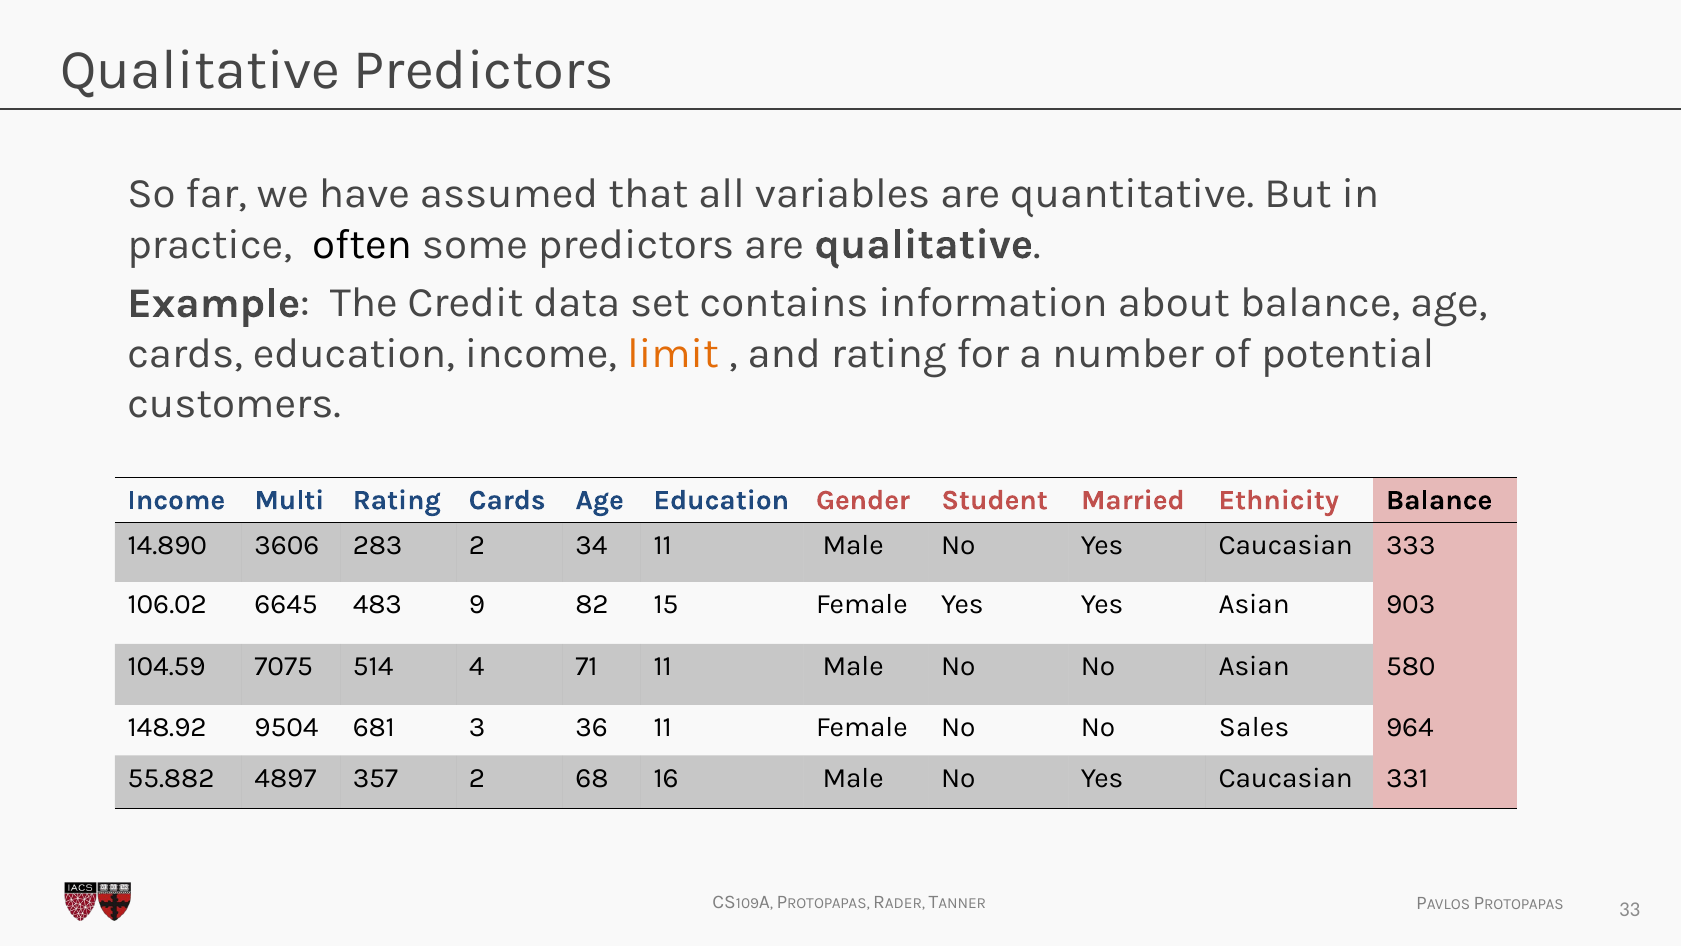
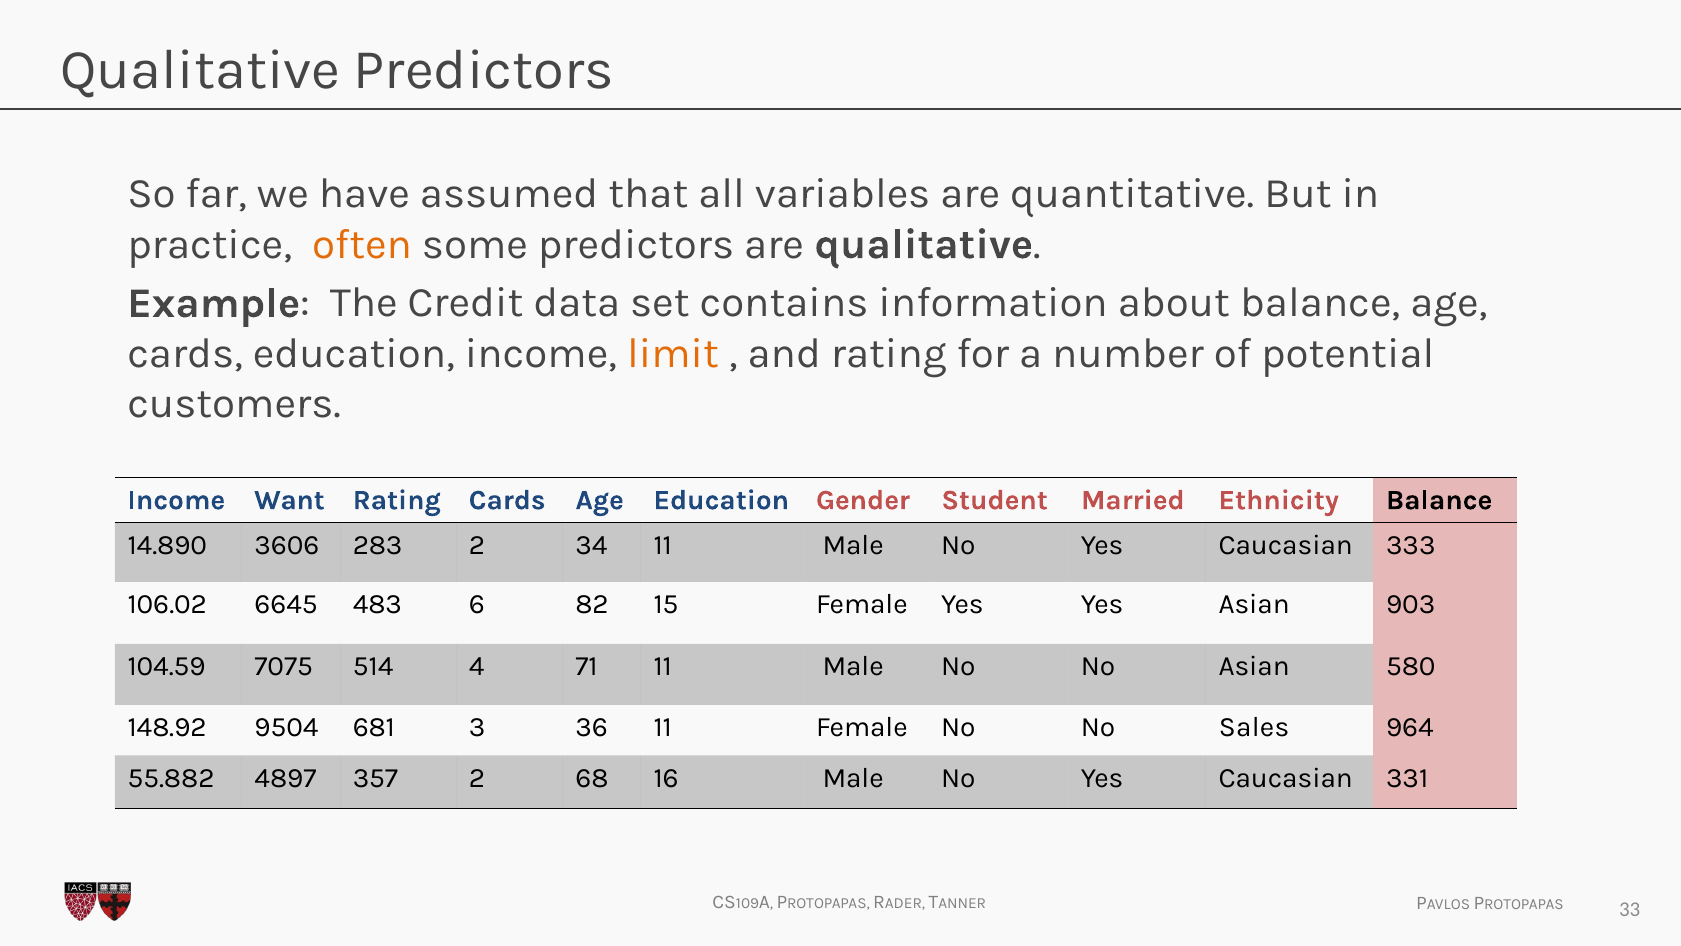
often colour: black -> orange (362, 244)
Multi: Multi -> Want (289, 500)
9: 9 -> 6 (477, 604)
